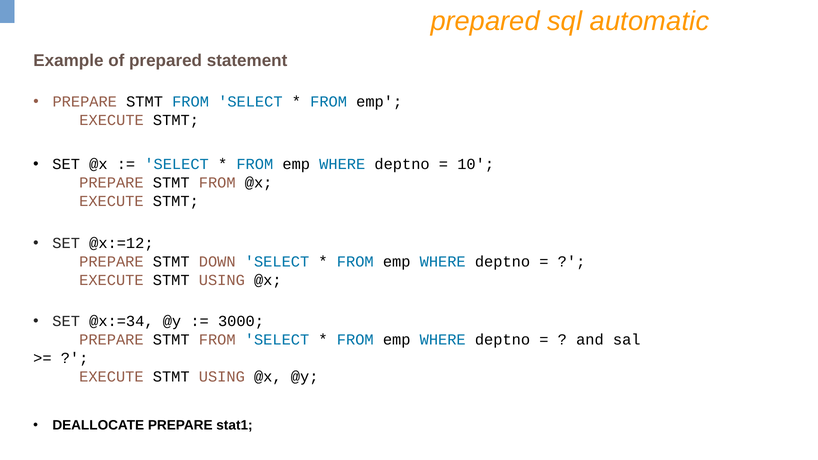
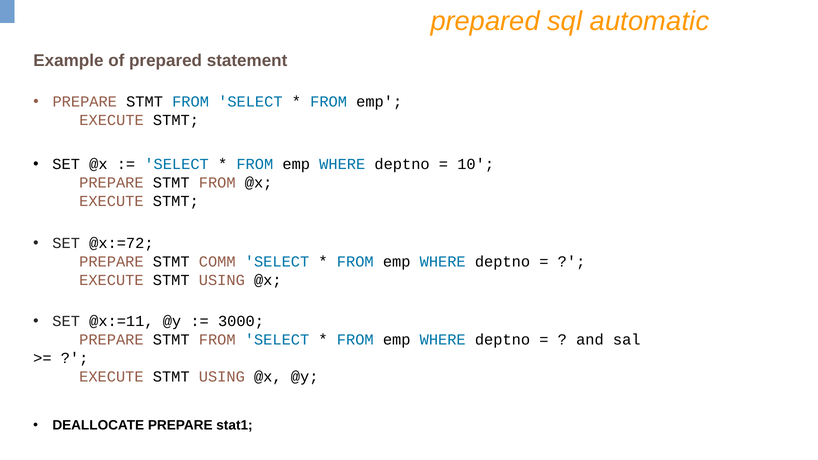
@x:=12: @x:=12 -> @x:=72 (121, 243)
DOWN: DOWN -> COMM (217, 262)
@x:=34: @x:=34 -> @x:=11 (121, 321)
